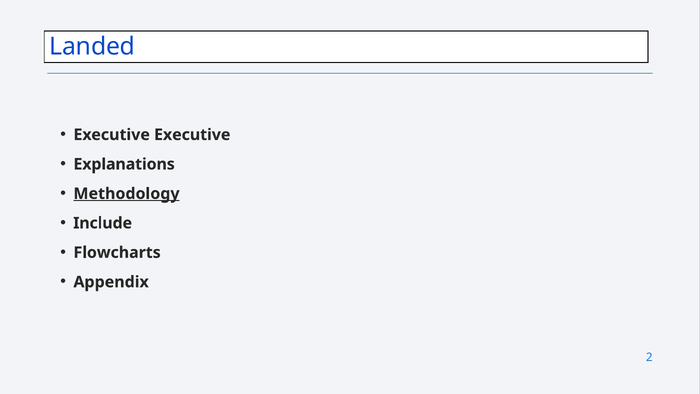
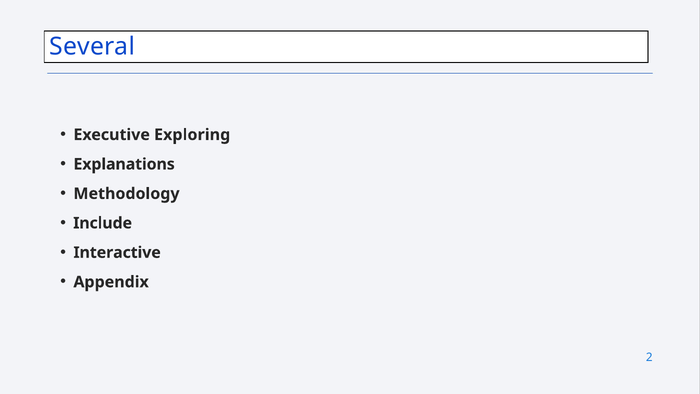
Landed: Landed -> Several (92, 47)
Executive Executive: Executive -> Exploring (192, 135)
Methodology underline: present -> none (126, 194)
Flowcharts: Flowcharts -> Interactive (117, 252)
